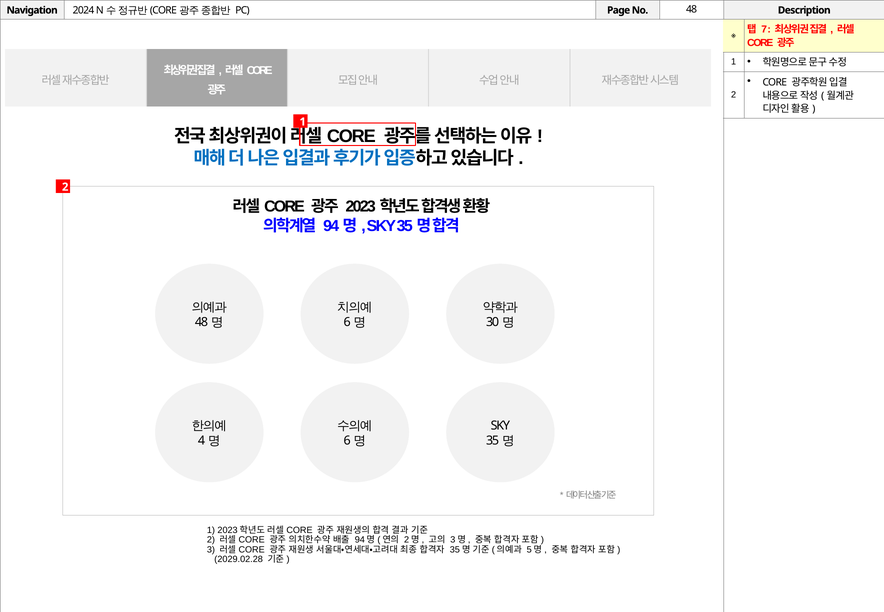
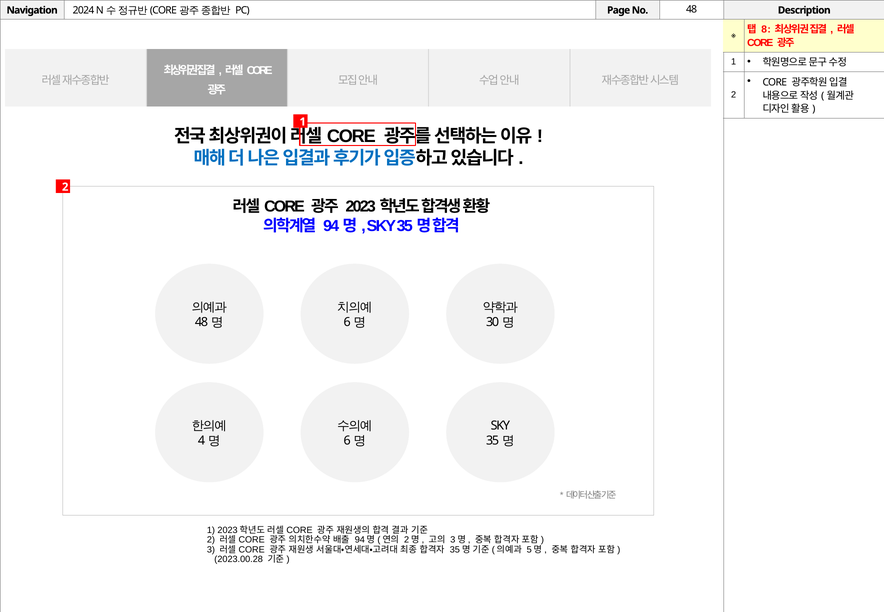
7: 7 -> 8 (764, 29)
2029.02.28: 2029.02.28 -> 2023.00.28 (239, 559)
